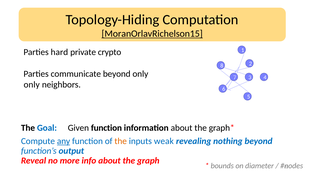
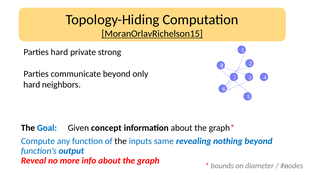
crypto: crypto -> strong (110, 52)
only: only -> hard (32, 85)
Given function: function -> concept (106, 128)
any underline: present -> none (64, 141)
the colour: orange -> black (121, 141)
weak: weak -> same (164, 141)
